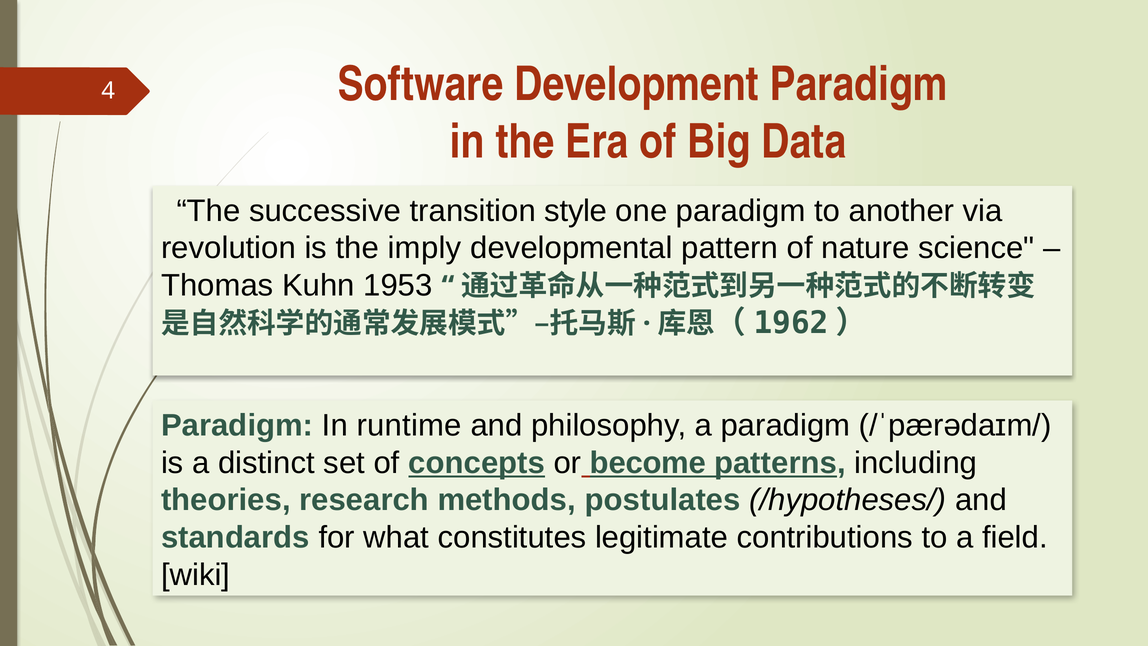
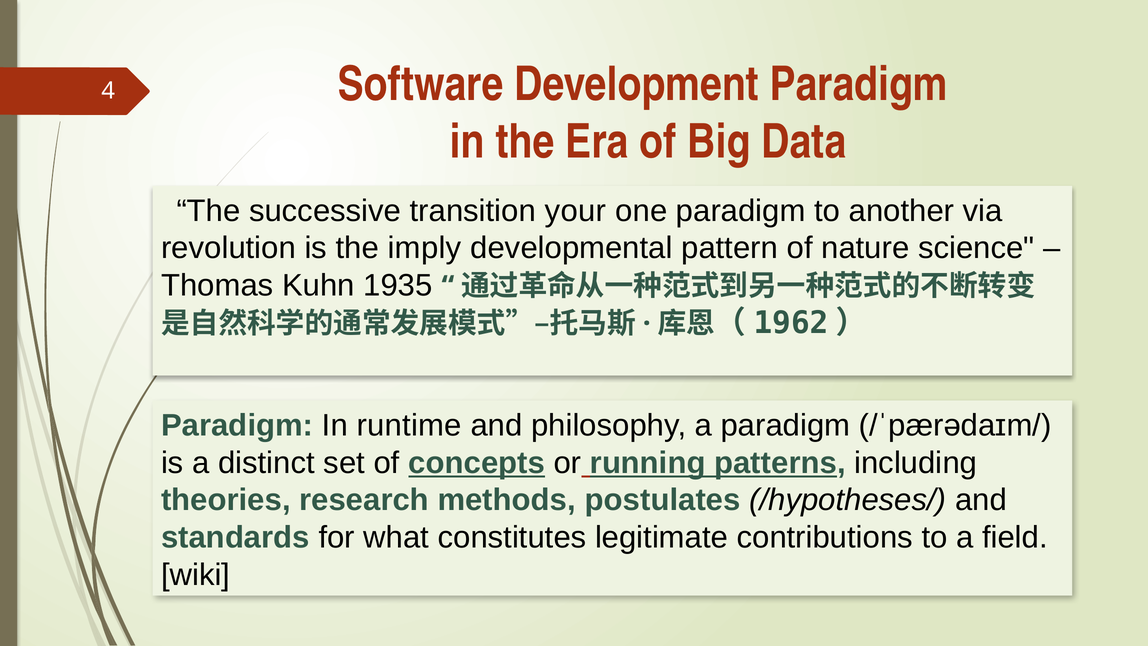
style: style -> your (575, 211)
1953: 1953 -> 1935 (398, 285)
become: become -> running (648, 463)
